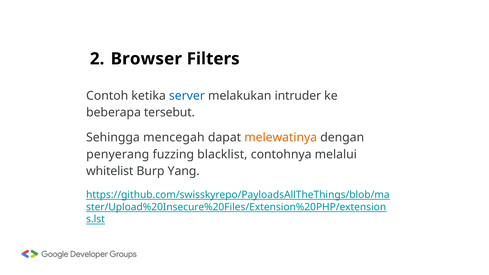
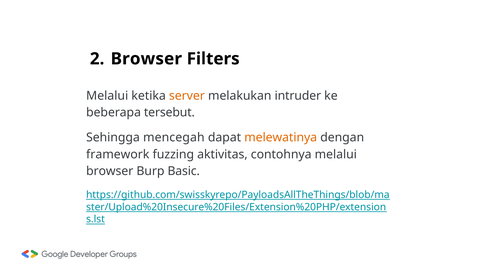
Contoh: Contoh -> Melalui (107, 96)
server colour: blue -> orange (187, 96)
penyerang: penyerang -> framework (118, 154)
blacklist: blacklist -> aktivitas (222, 154)
whitelist: whitelist -> browser (110, 171)
Yang: Yang -> Basic (184, 171)
